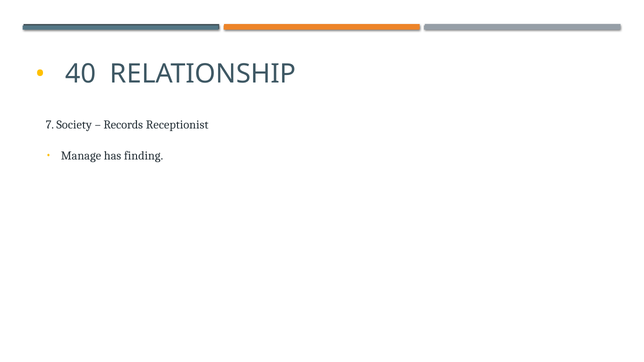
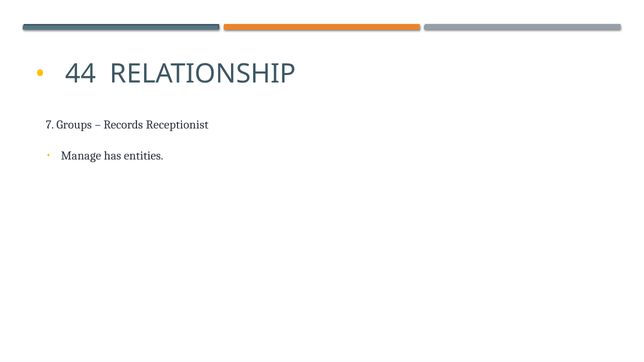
40: 40 -> 44 (81, 74)
Society: Society -> Groups (74, 125)
finding: finding -> entities (144, 156)
